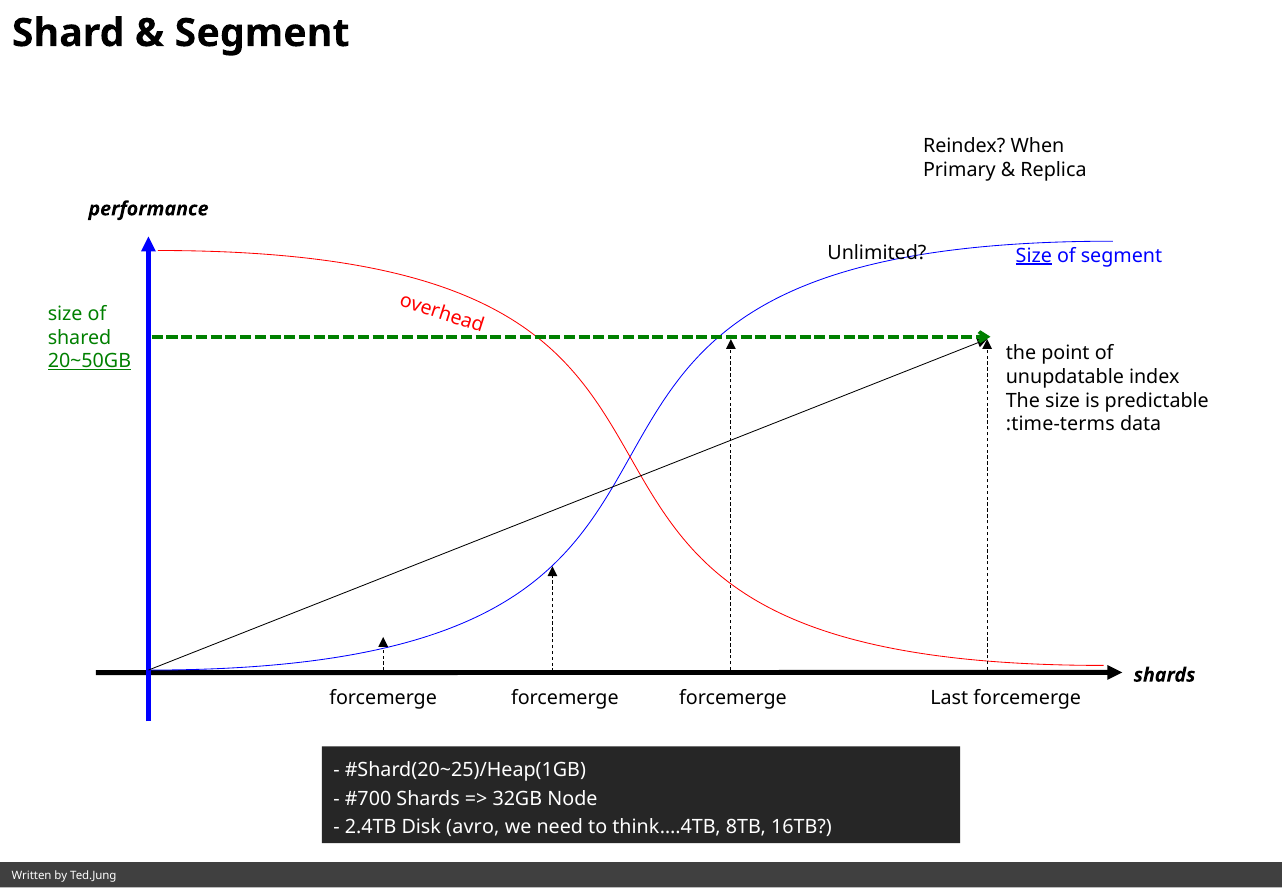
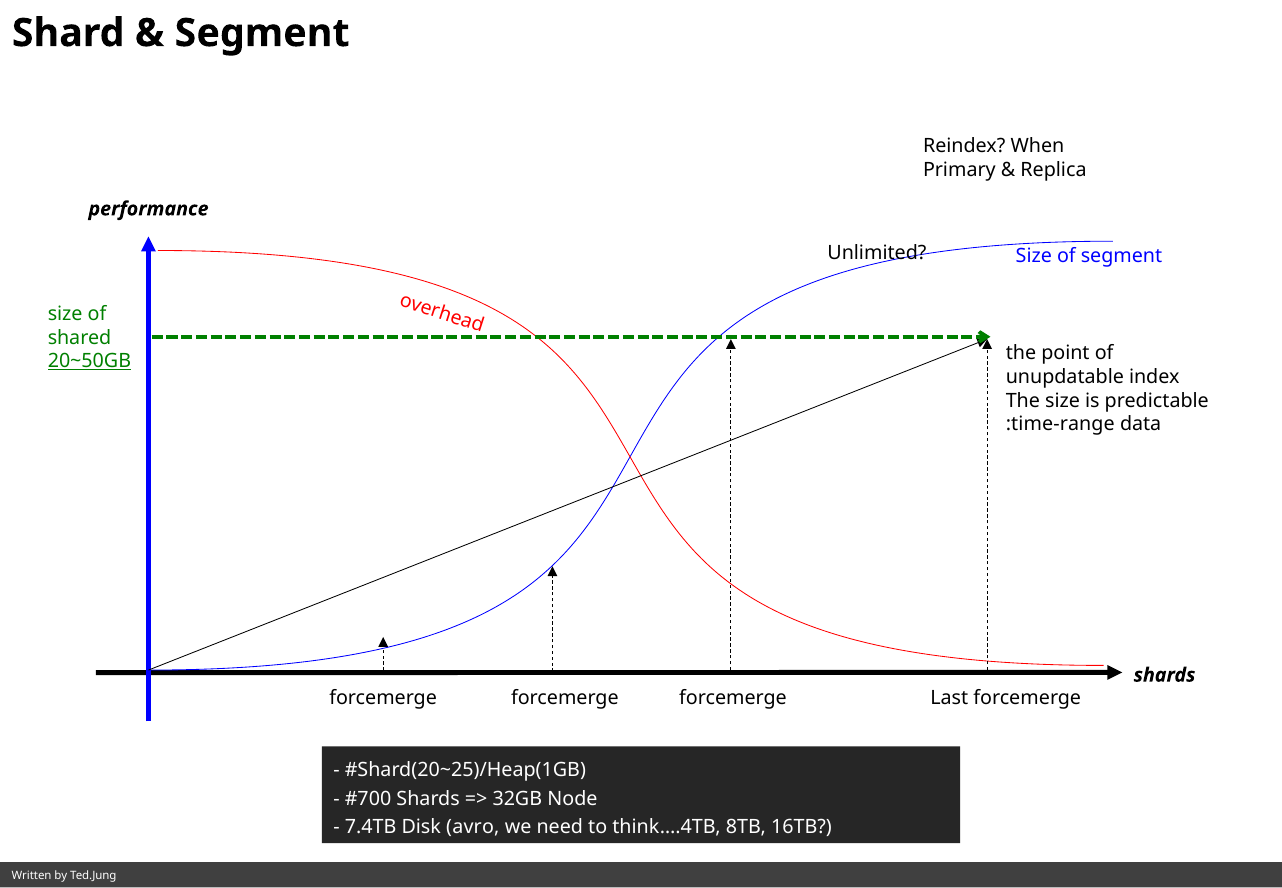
Size underline: present -> none (1034, 255)
:time-terms: :time-terms -> :time-range (1060, 424)
2.4TB: 2.4TB -> 7.4TB (371, 826)
